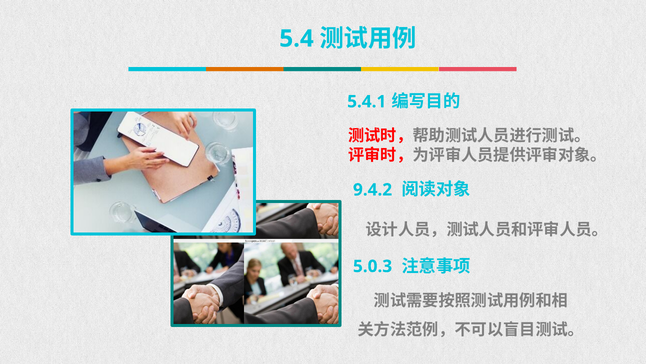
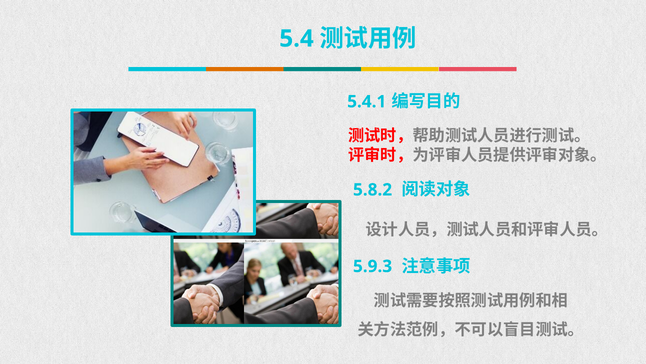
9.4.2: 9.4.2 -> 5.8.2 (373, 190)
5.0.3: 5.0.3 -> 5.9.3 (373, 266)
